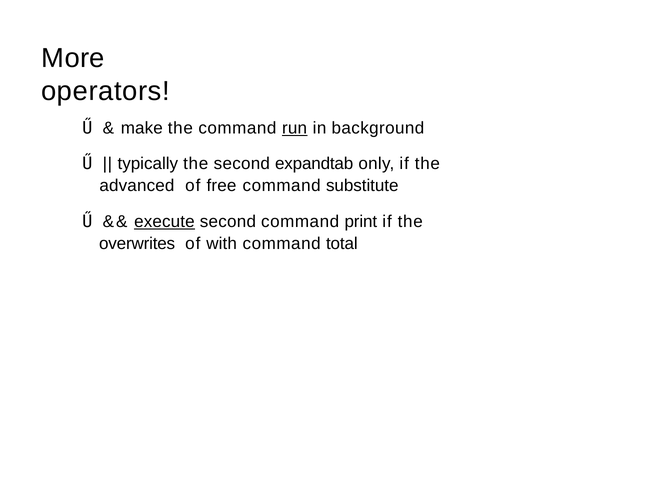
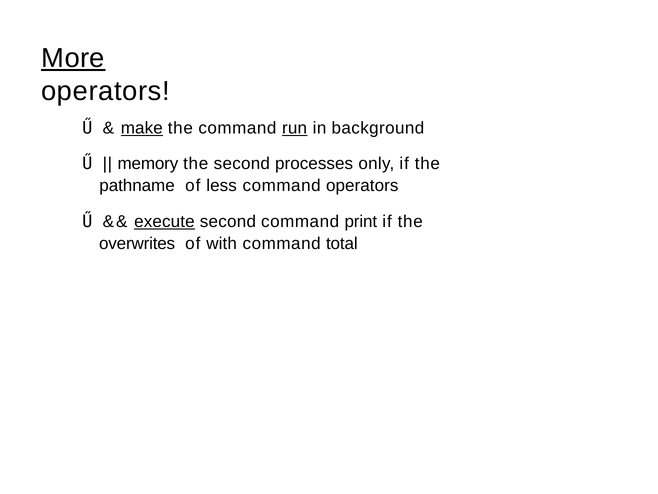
More underline: none -> present (73, 58)
make underline: none -> present (142, 128)
typically: typically -> memory (148, 164)
expandtab: expandtab -> processes (314, 164)
advanced: advanced -> pathname (137, 186)
free: free -> less (222, 186)
command substitute: substitute -> operators (362, 186)
